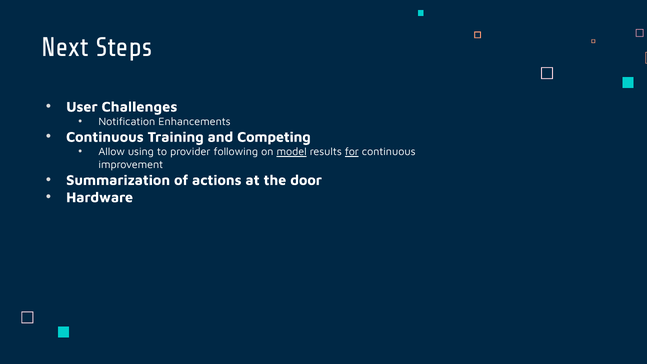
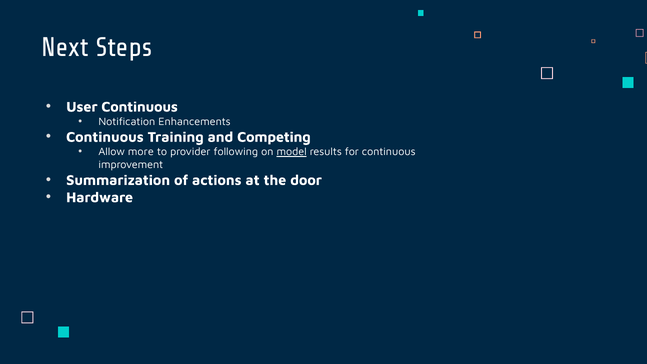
User Challenges: Challenges -> Continuous (140, 107)
using: using -> more (141, 152)
for underline: present -> none (352, 152)
